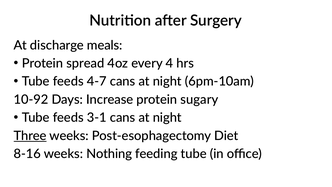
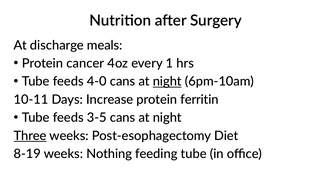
spread: spread -> cancer (85, 63)
4: 4 -> 1 (169, 63)
4-7: 4-7 -> 4-0 (97, 81)
night underline: none -> present (167, 81)
10-92: 10-92 -> 10-11 (31, 99)
sugary: sugary -> ferritin (199, 99)
3-1: 3-1 -> 3-5 (97, 118)
8-16: 8-16 -> 8-19 (27, 154)
